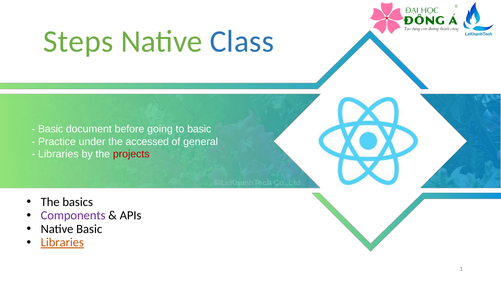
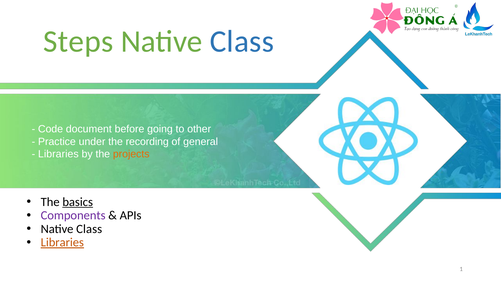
Basic: Basic -> Code (51, 129)
to basic: basic -> other (199, 129)
accessed: accessed -> recording (147, 141)
projects colour: red -> orange (131, 154)
basics underline: none -> present (78, 202)
Basic: Basic -> Class (89, 229)
